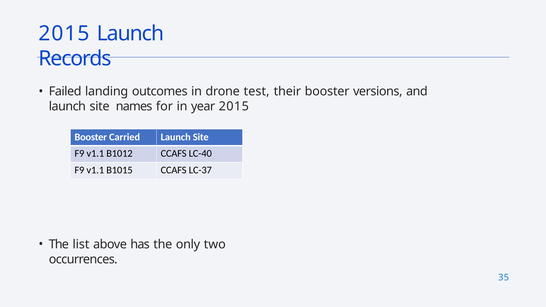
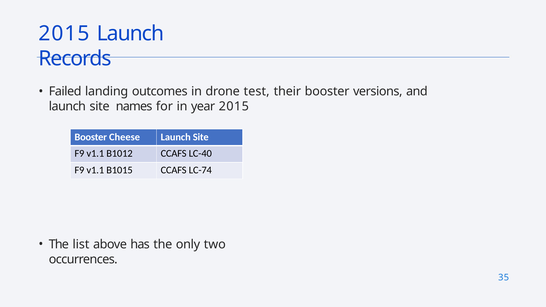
Carried: Carried -> Cheese (125, 137)
LC-37: LC-37 -> LC-74 (200, 170)
